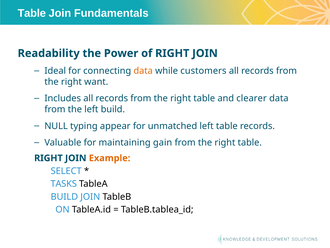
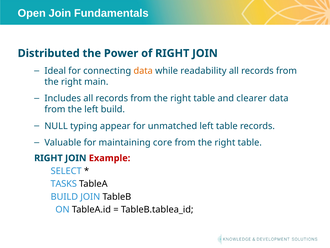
Table: Table -> Open (32, 13)
Readability: Readability -> Distributed (49, 53)
customers: customers -> readability (203, 71)
want: want -> main (96, 82)
gain: gain -> core (163, 142)
Example colour: orange -> red (110, 158)
